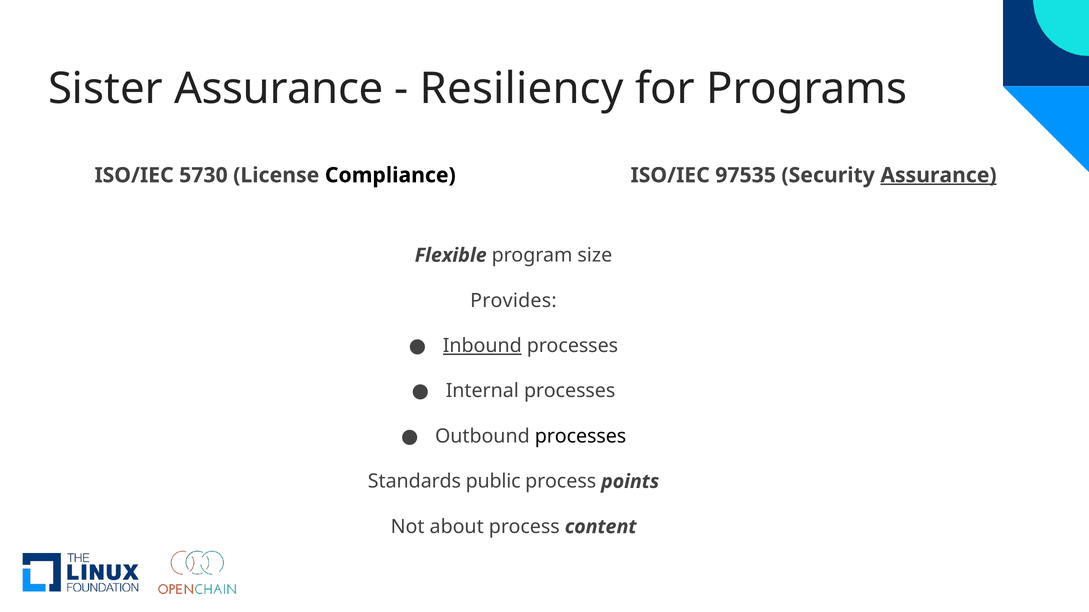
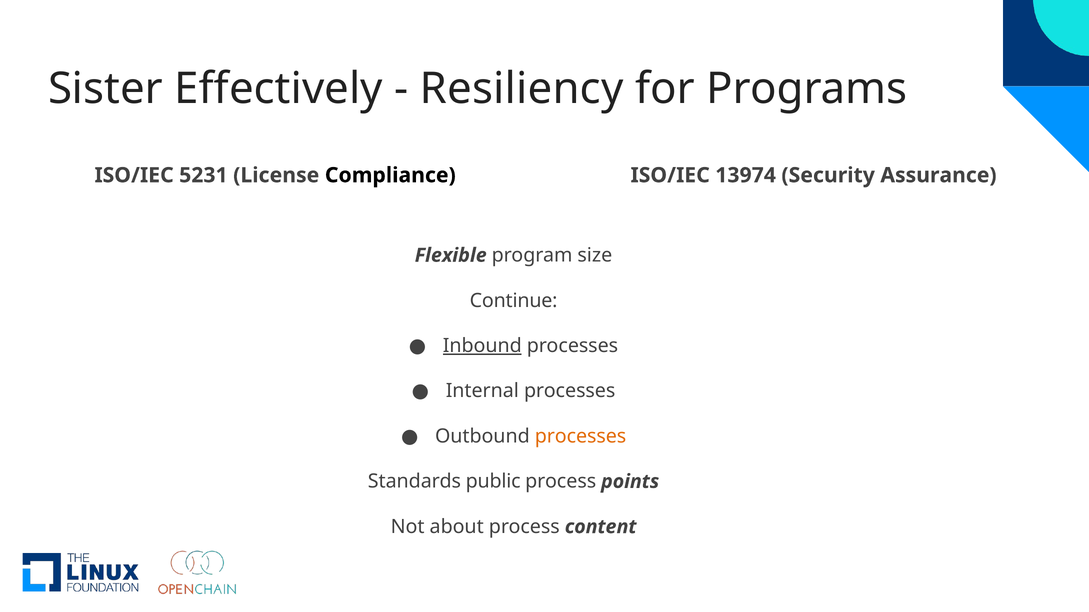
Sister Assurance: Assurance -> Effectively (279, 89)
5730: 5730 -> 5231 (203, 175)
97535: 97535 -> 13974 (746, 175)
Assurance underline: present -> none (938, 175)
Provides: Provides -> Continue (514, 301)
processes colour: black -> orange (581, 437)
